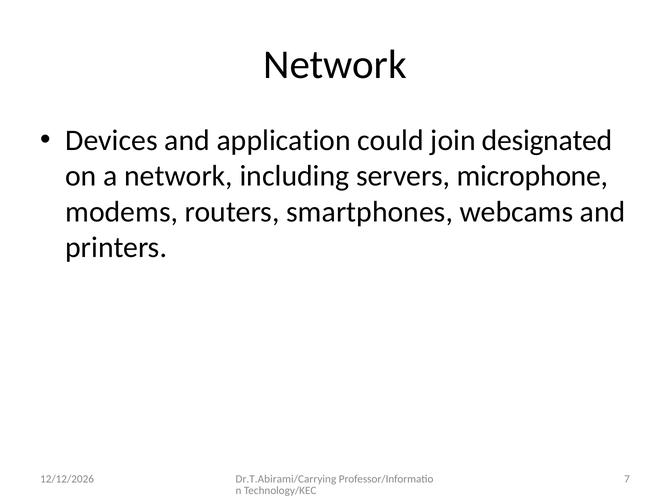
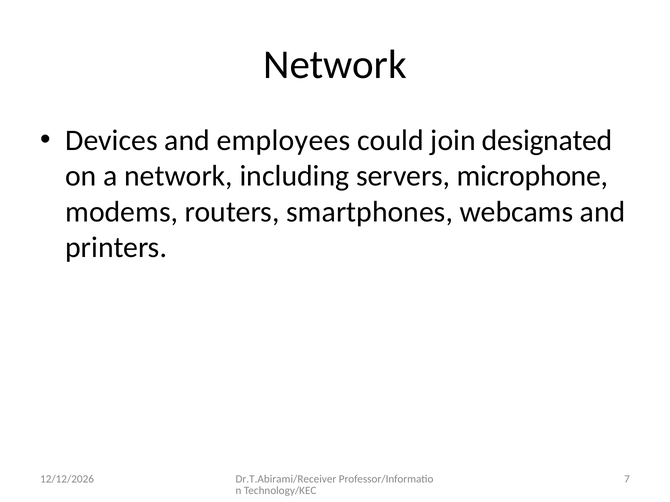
application: application -> employees (284, 141)
Dr.T.Abirami/Carrying: Dr.T.Abirami/Carrying -> Dr.T.Abirami/Receiver (286, 480)
